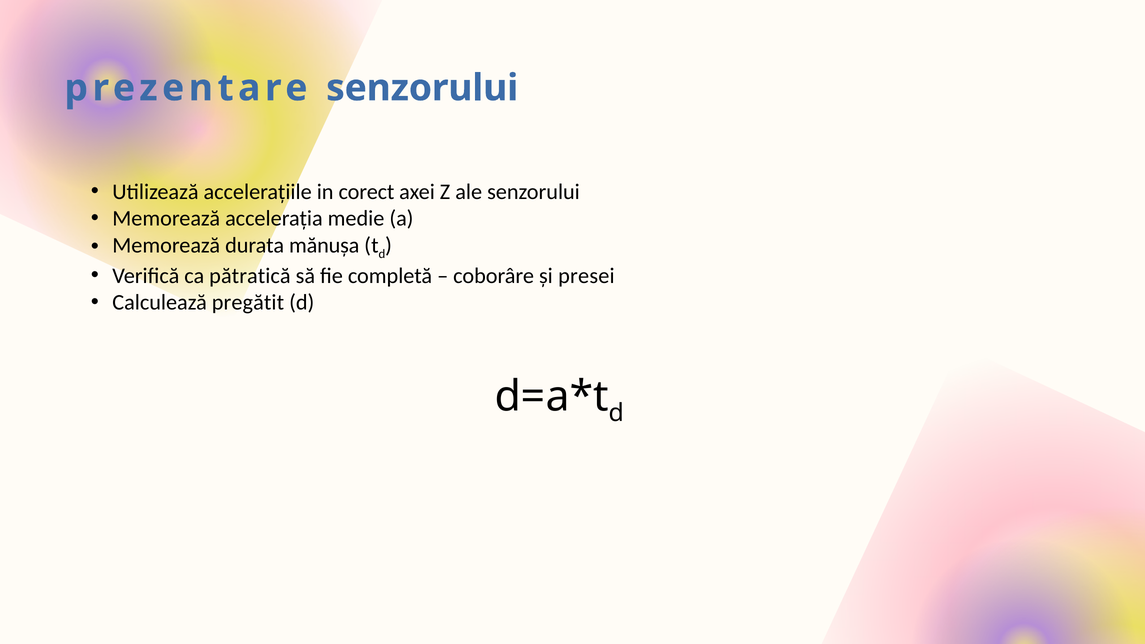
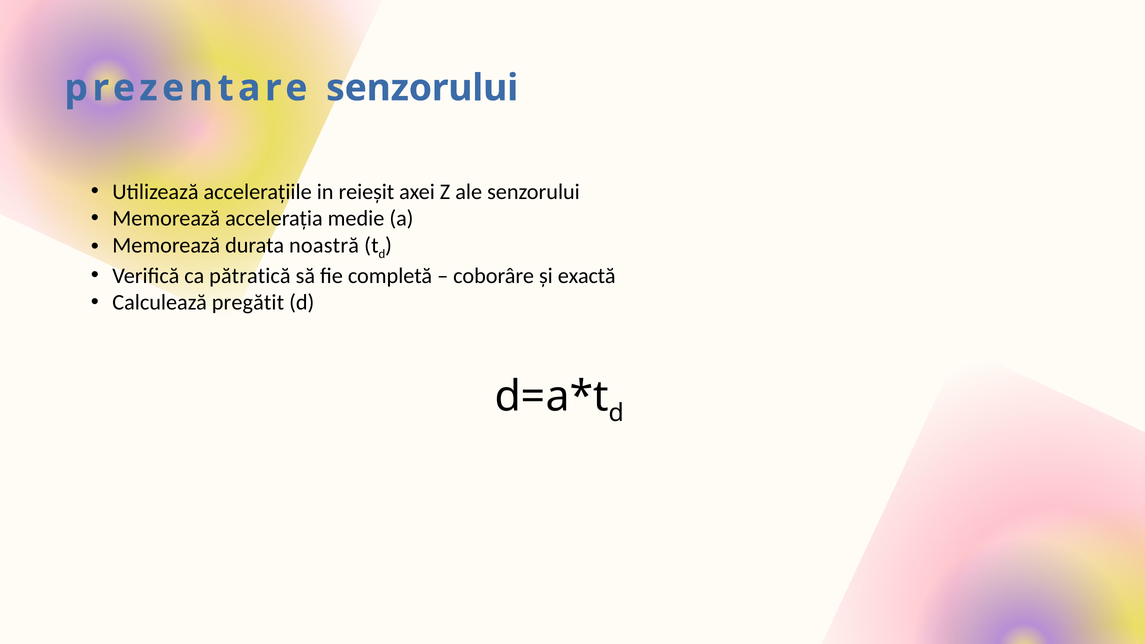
corect: corect -> reieșit (366, 192)
mănușa: mănușa -> noastră (324, 245)
presei: presei -> exactă (587, 276)
